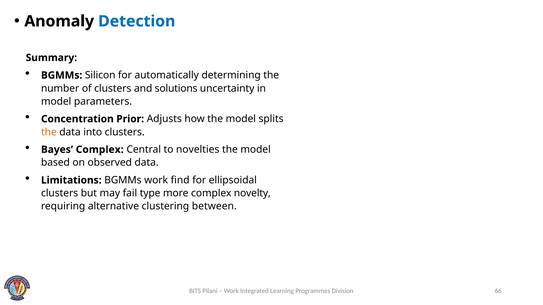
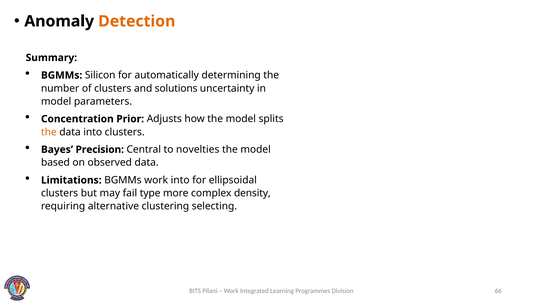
Detection colour: blue -> orange (137, 21)
Bayes Complex: Complex -> Precision (100, 150)
work find: find -> into (180, 180)
novelty: novelty -> density (252, 193)
between: between -> selecting (214, 207)
